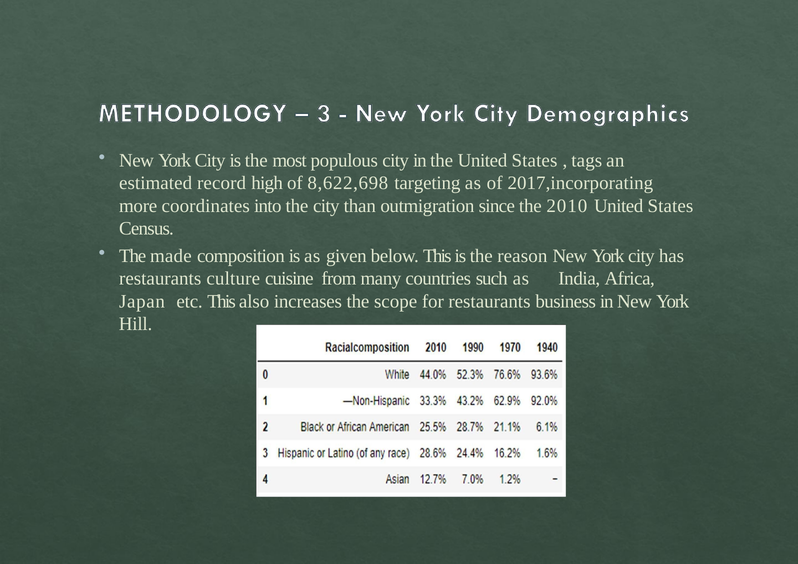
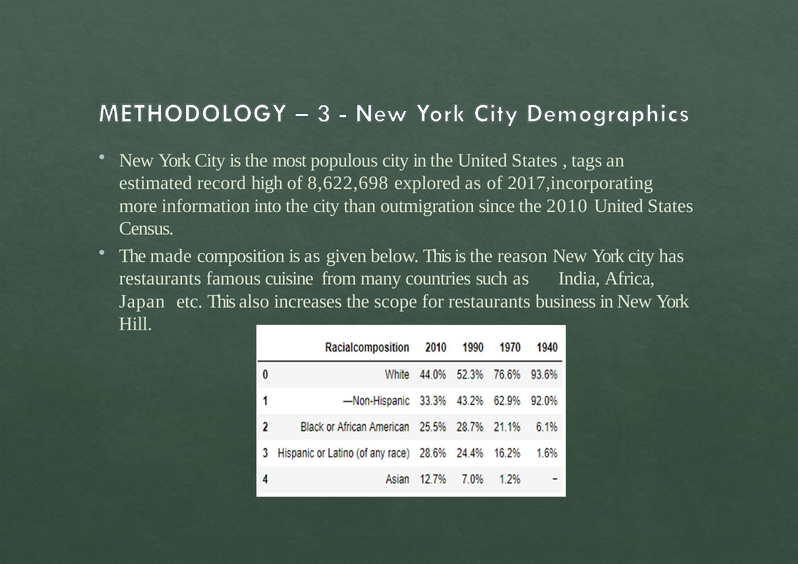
targeting: targeting -> explored (427, 183)
coordinates: coordinates -> information (206, 206)
culture: culture -> famous (233, 279)
